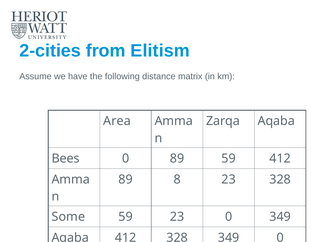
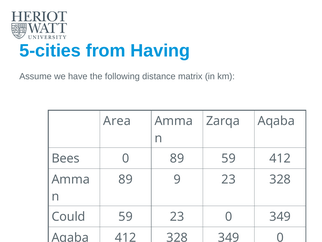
2-cities: 2-cities -> 5-cities (50, 51)
Elitism: Elitism -> Having (160, 51)
8: 8 -> 9 (177, 179)
Some: Some -> Could (68, 216)
